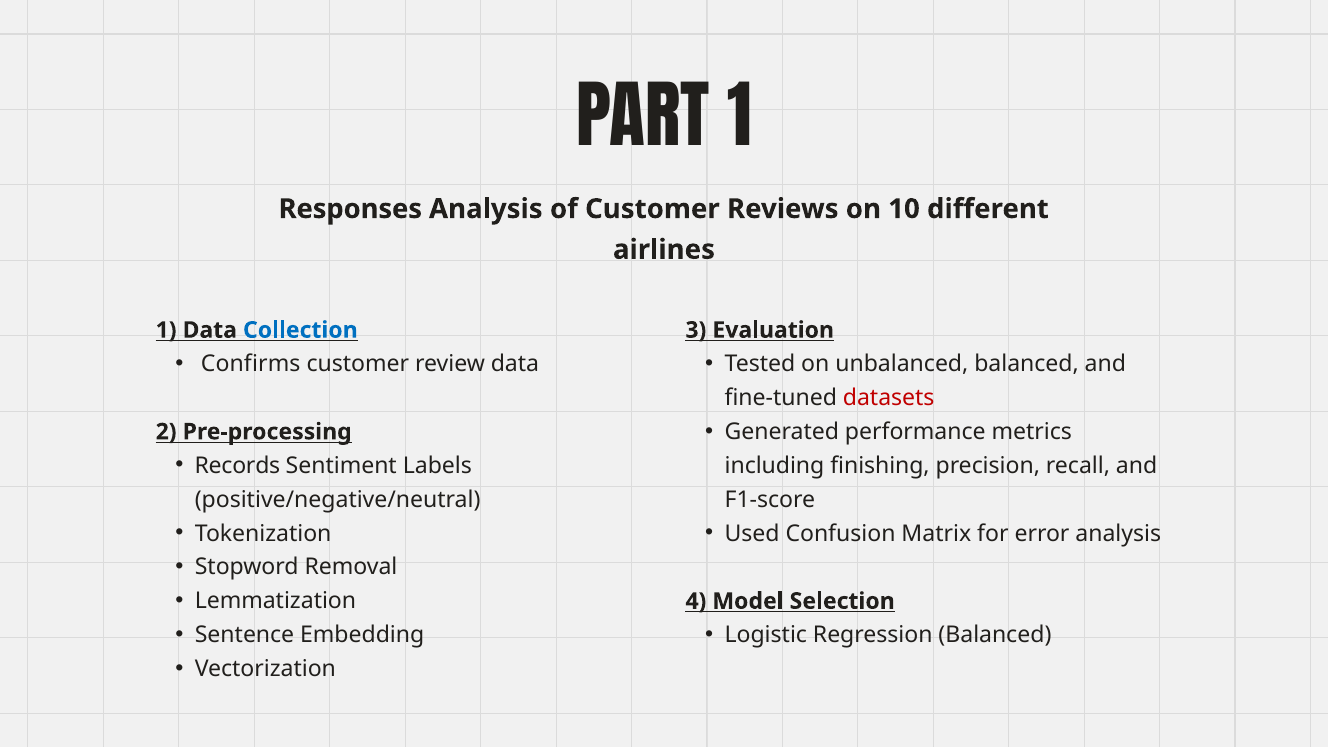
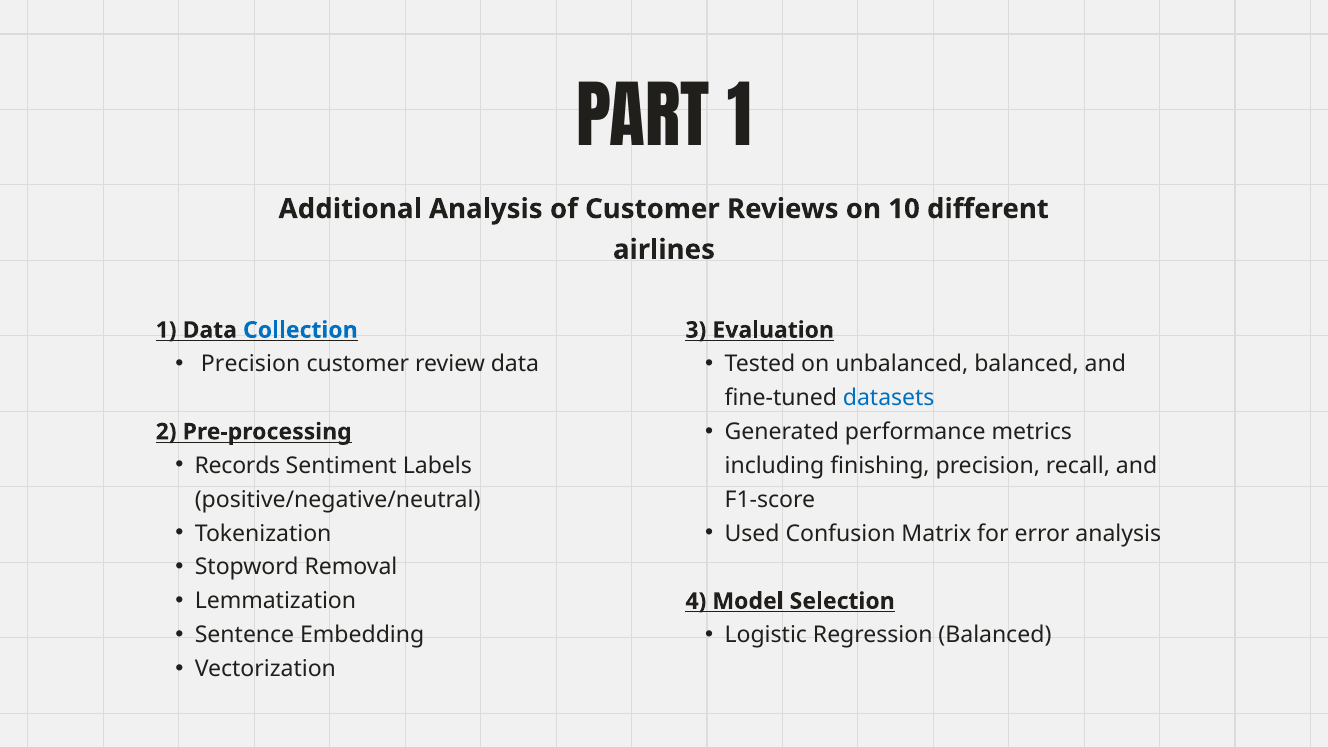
Responses: Responses -> Additional (350, 209)
Confirms: Confirms -> Precision (251, 364)
datasets colour: red -> blue (889, 398)
